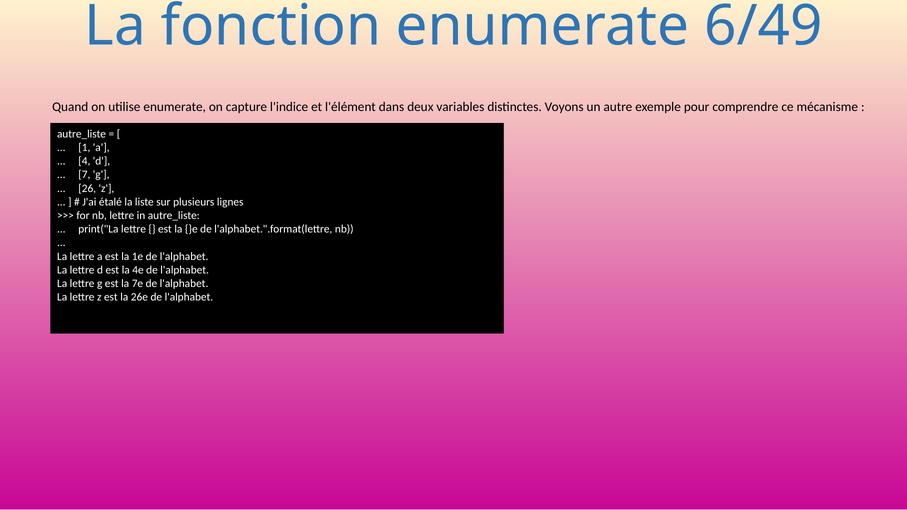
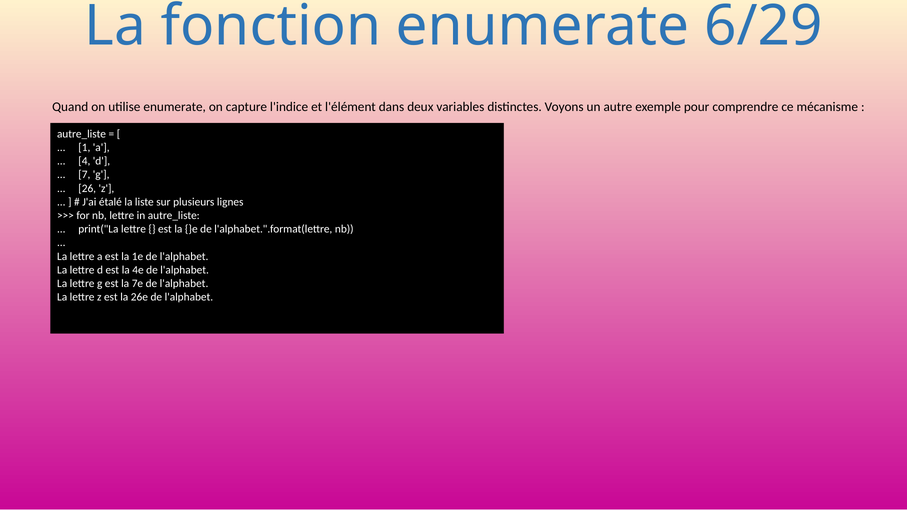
6/49: 6/49 -> 6/29 (763, 26)
